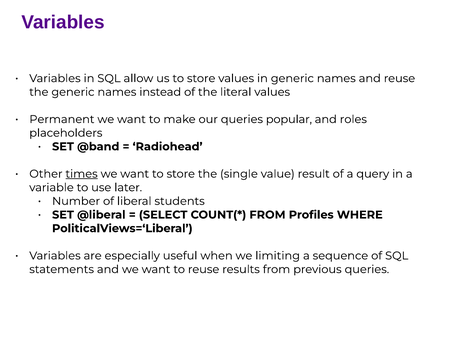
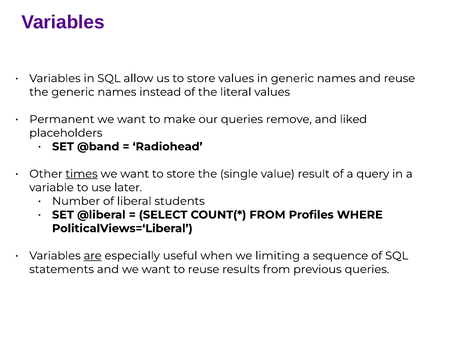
popular: popular -> remove (289, 119)
roles: roles -> liked (353, 119)
are underline: none -> present (93, 256)
